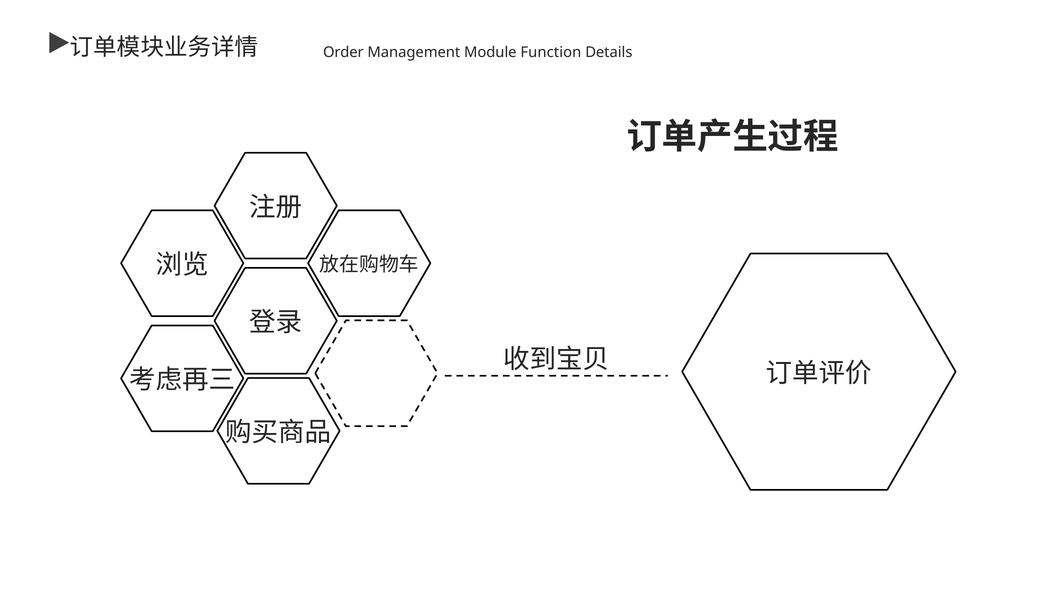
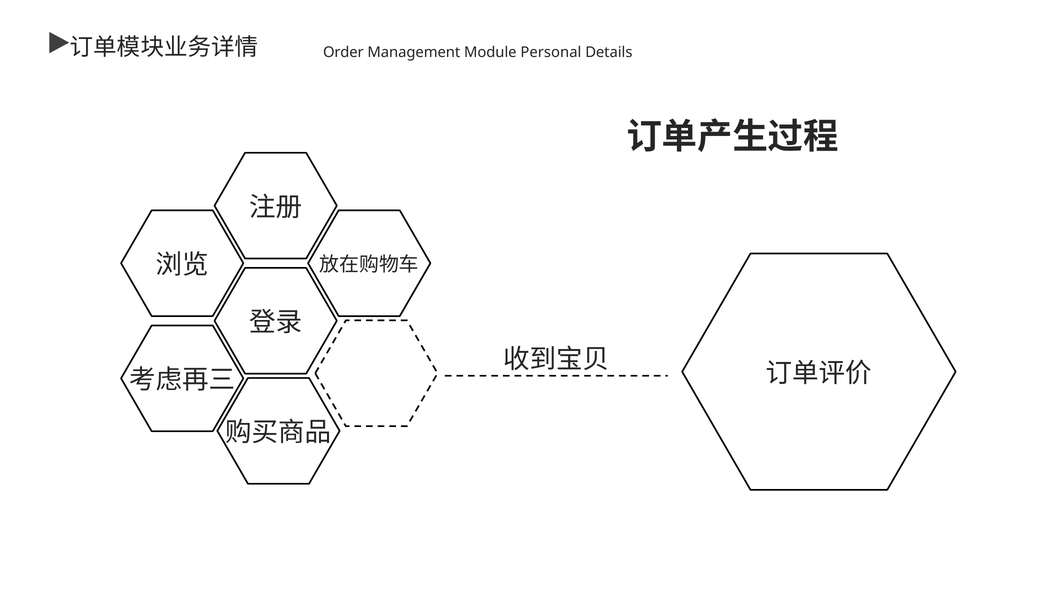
Function: Function -> Personal (551, 52)
